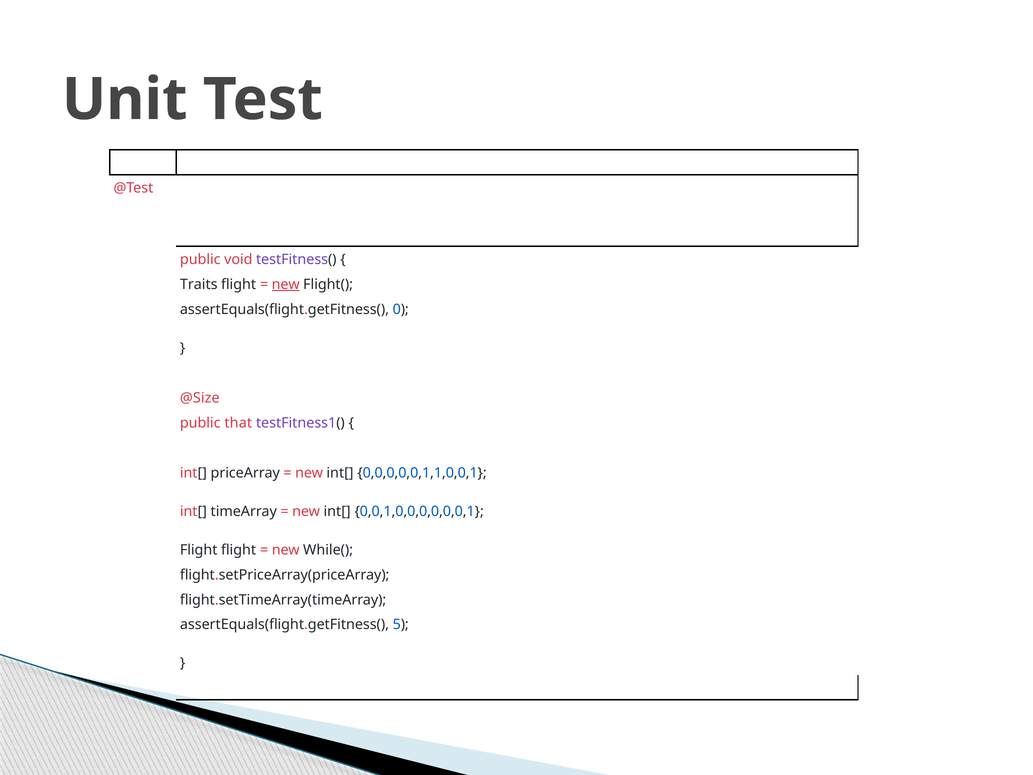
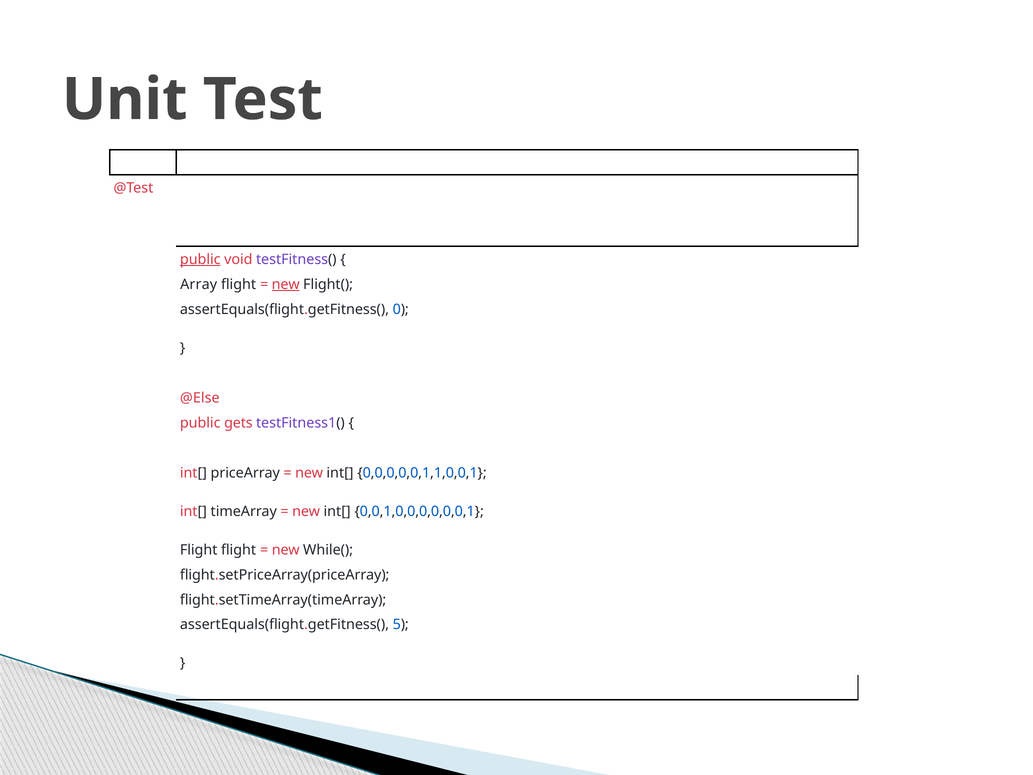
public underline: none -> present (200, 259)
Traits: Traits -> Array (199, 284)
@Size: @Size -> @Else (200, 398)
that: that -> gets (238, 423)
